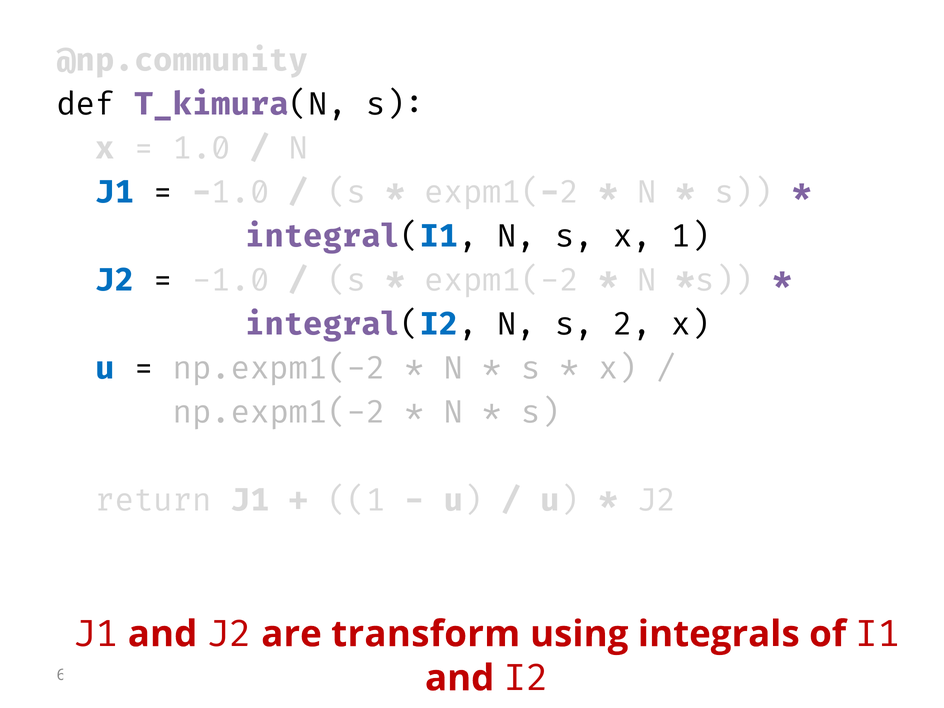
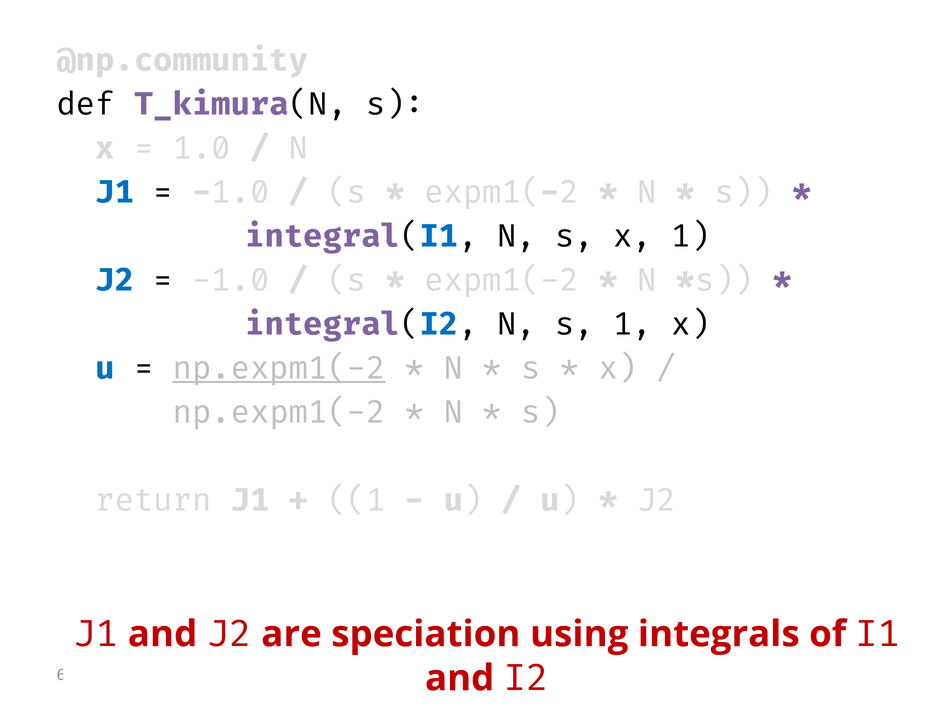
s 2: 2 -> 1 (632, 324)
np.expm1(-2 underline: none -> present (279, 368)
transform: transform -> speciation (426, 634)
